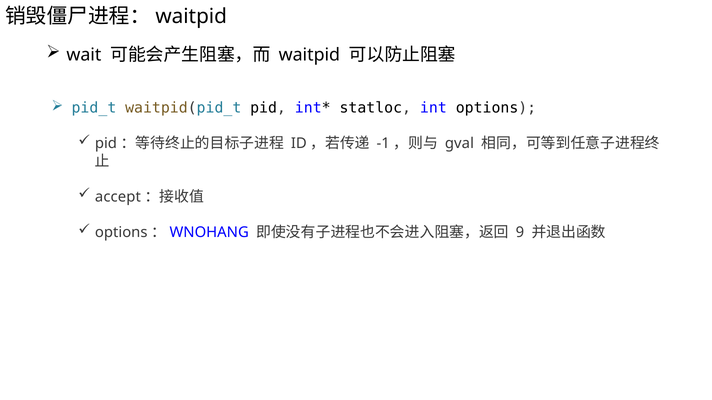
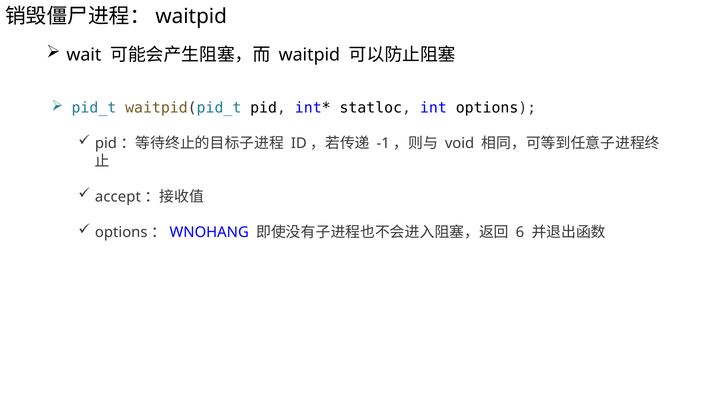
gval: gval -> void (460, 144)
9: 9 -> 6 (520, 233)
